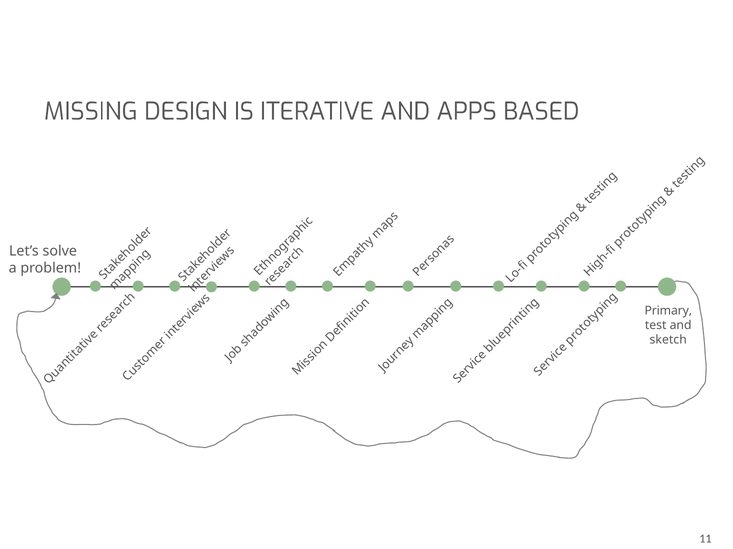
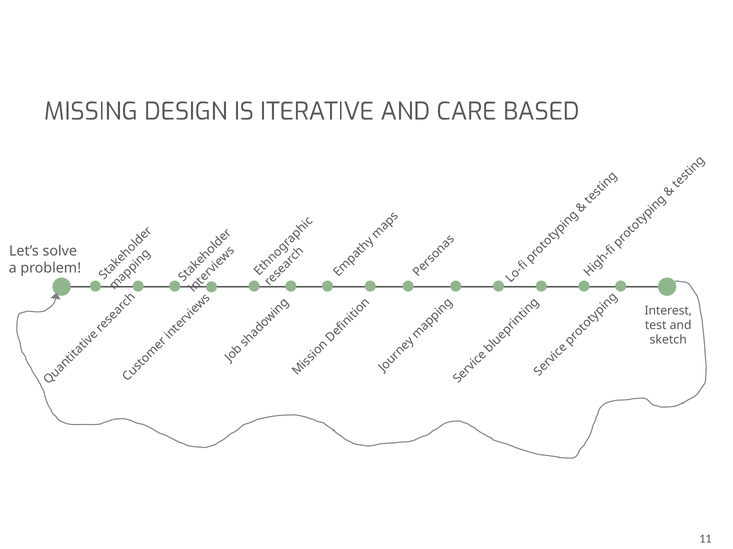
APPS: APPS -> CARE (467, 112)
Primary: Primary -> Interest (668, 311)
